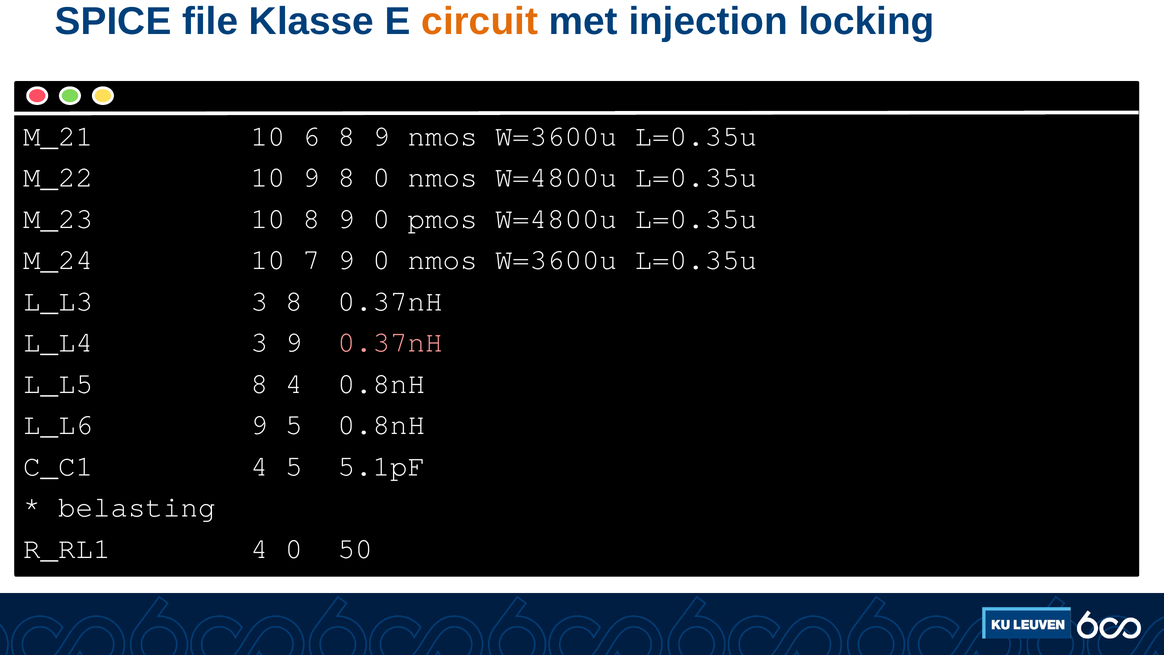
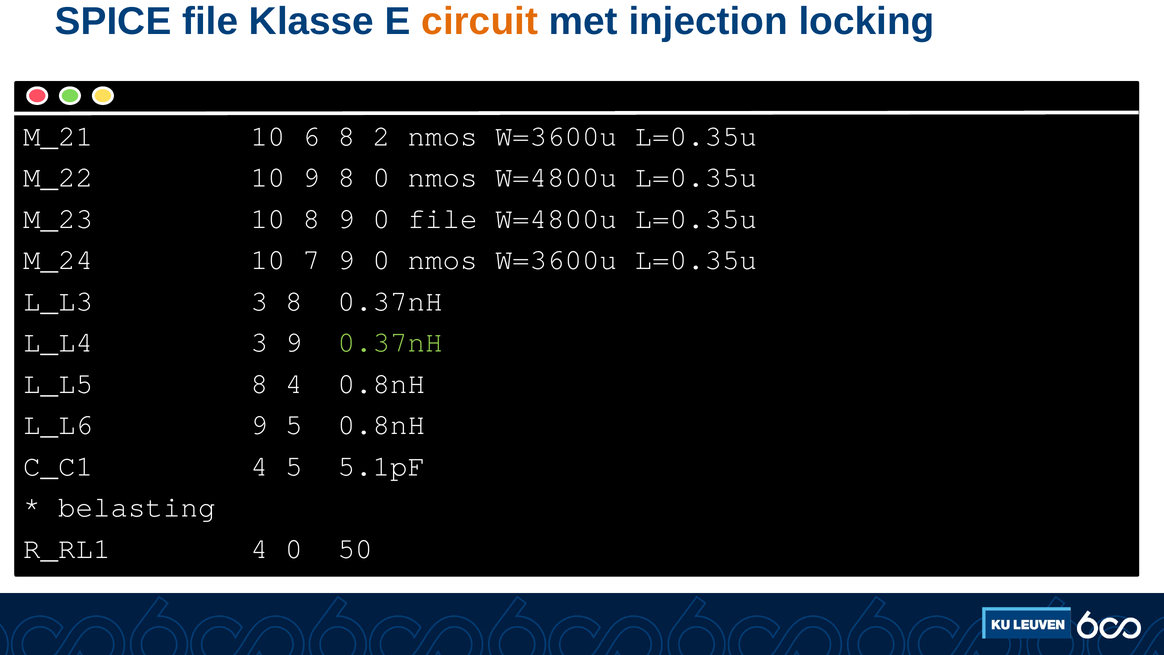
6 8 9: 9 -> 2 (382, 136)
0 pmos: pmos -> file (443, 218)
0.37nH colour: pink -> light green (390, 342)
